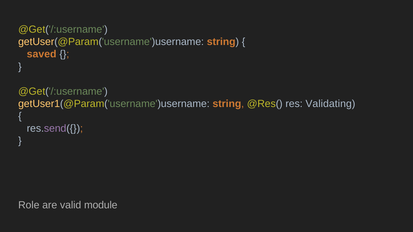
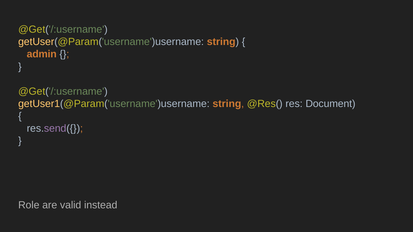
saved: saved -> admin (42, 54)
Validating: Validating -> Document (330, 104)
module: module -> instead (101, 205)
